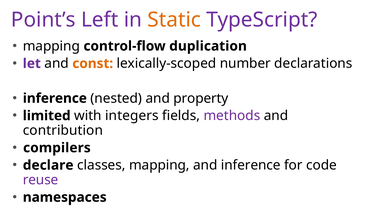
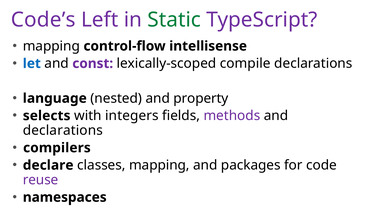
Point’s: Point’s -> Code’s (43, 20)
Static colour: orange -> green (174, 20)
duplication: duplication -> intellisense (208, 46)
let colour: purple -> blue (32, 64)
const colour: orange -> purple (93, 64)
number: number -> compile (245, 64)
inference: inference -> language (55, 98)
limited: limited -> selects (47, 116)
contribution: contribution -> declarations (63, 130)
and inference: inference -> packages (251, 165)
